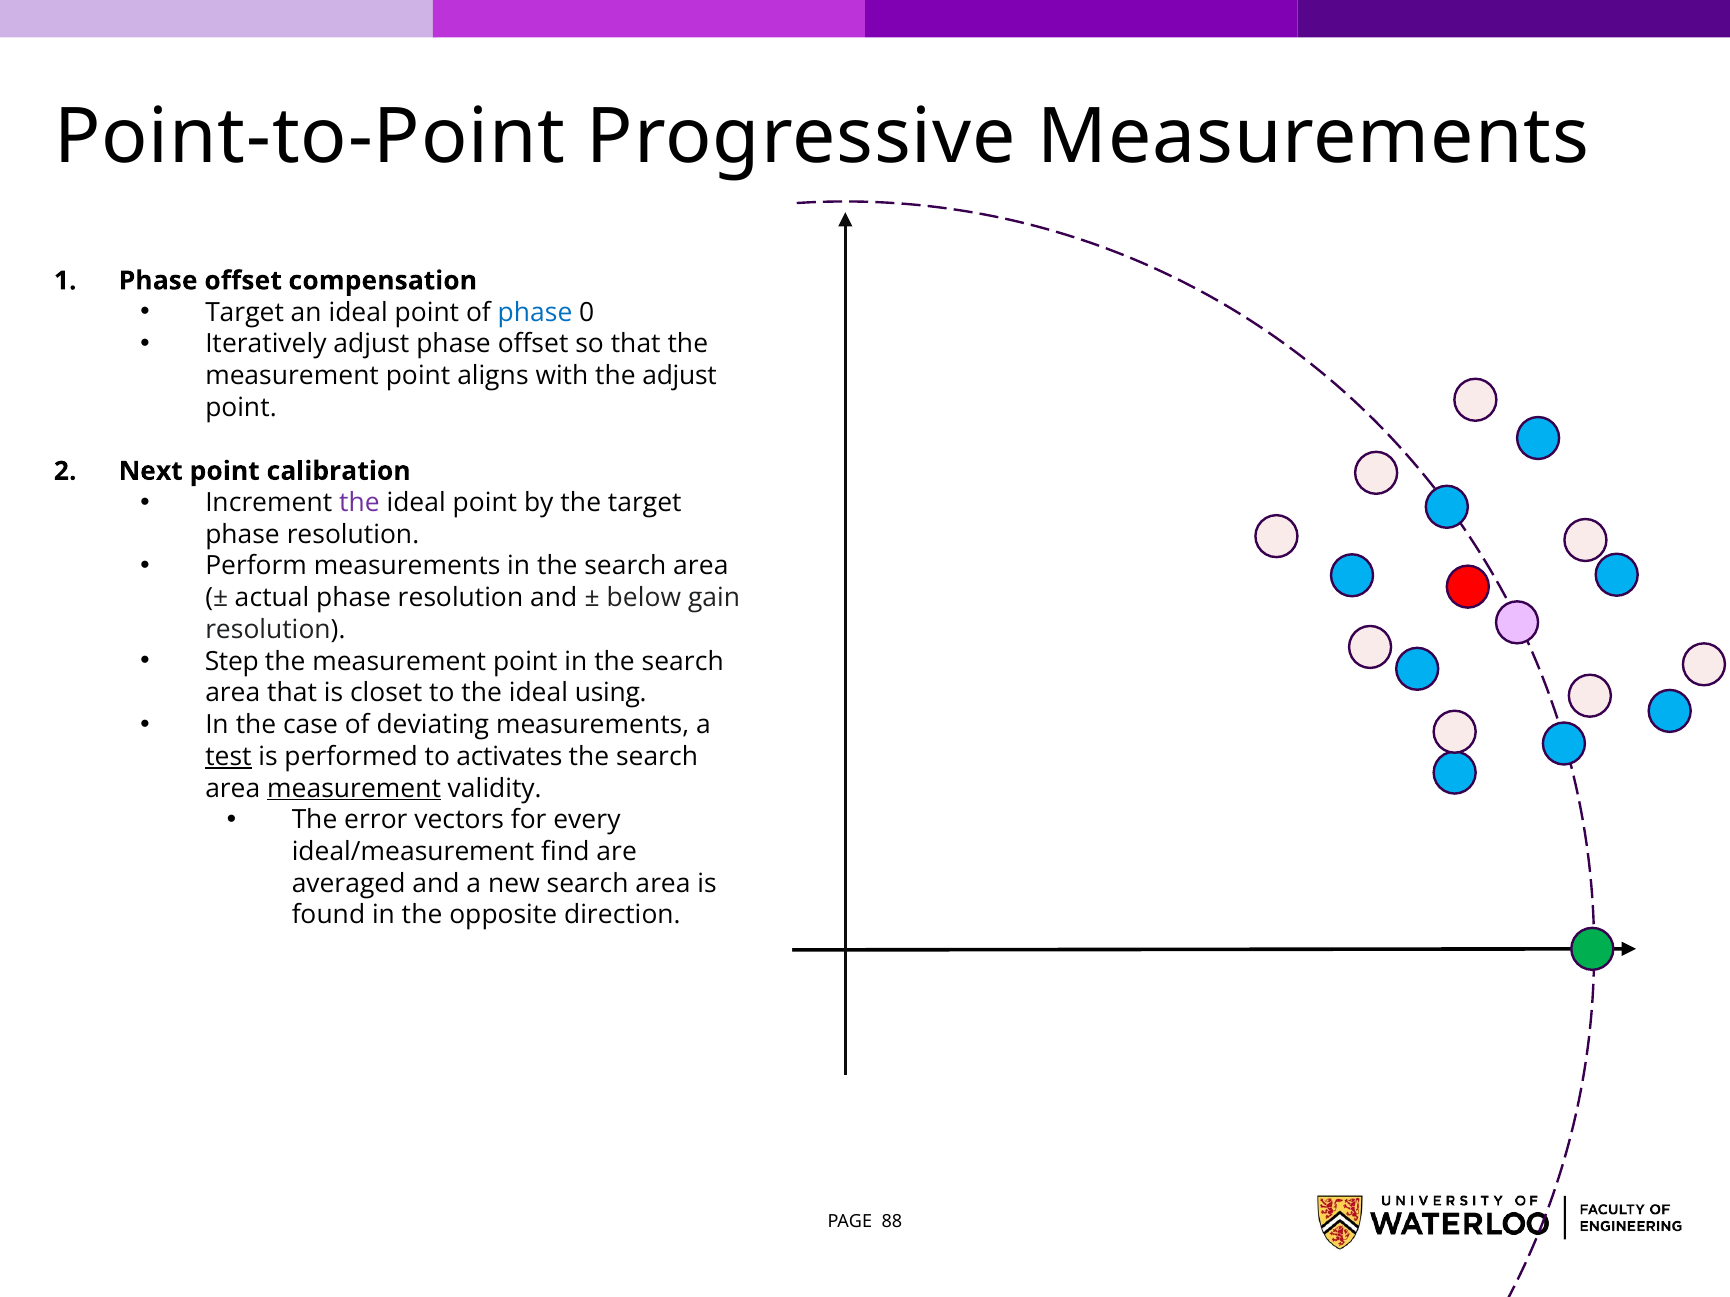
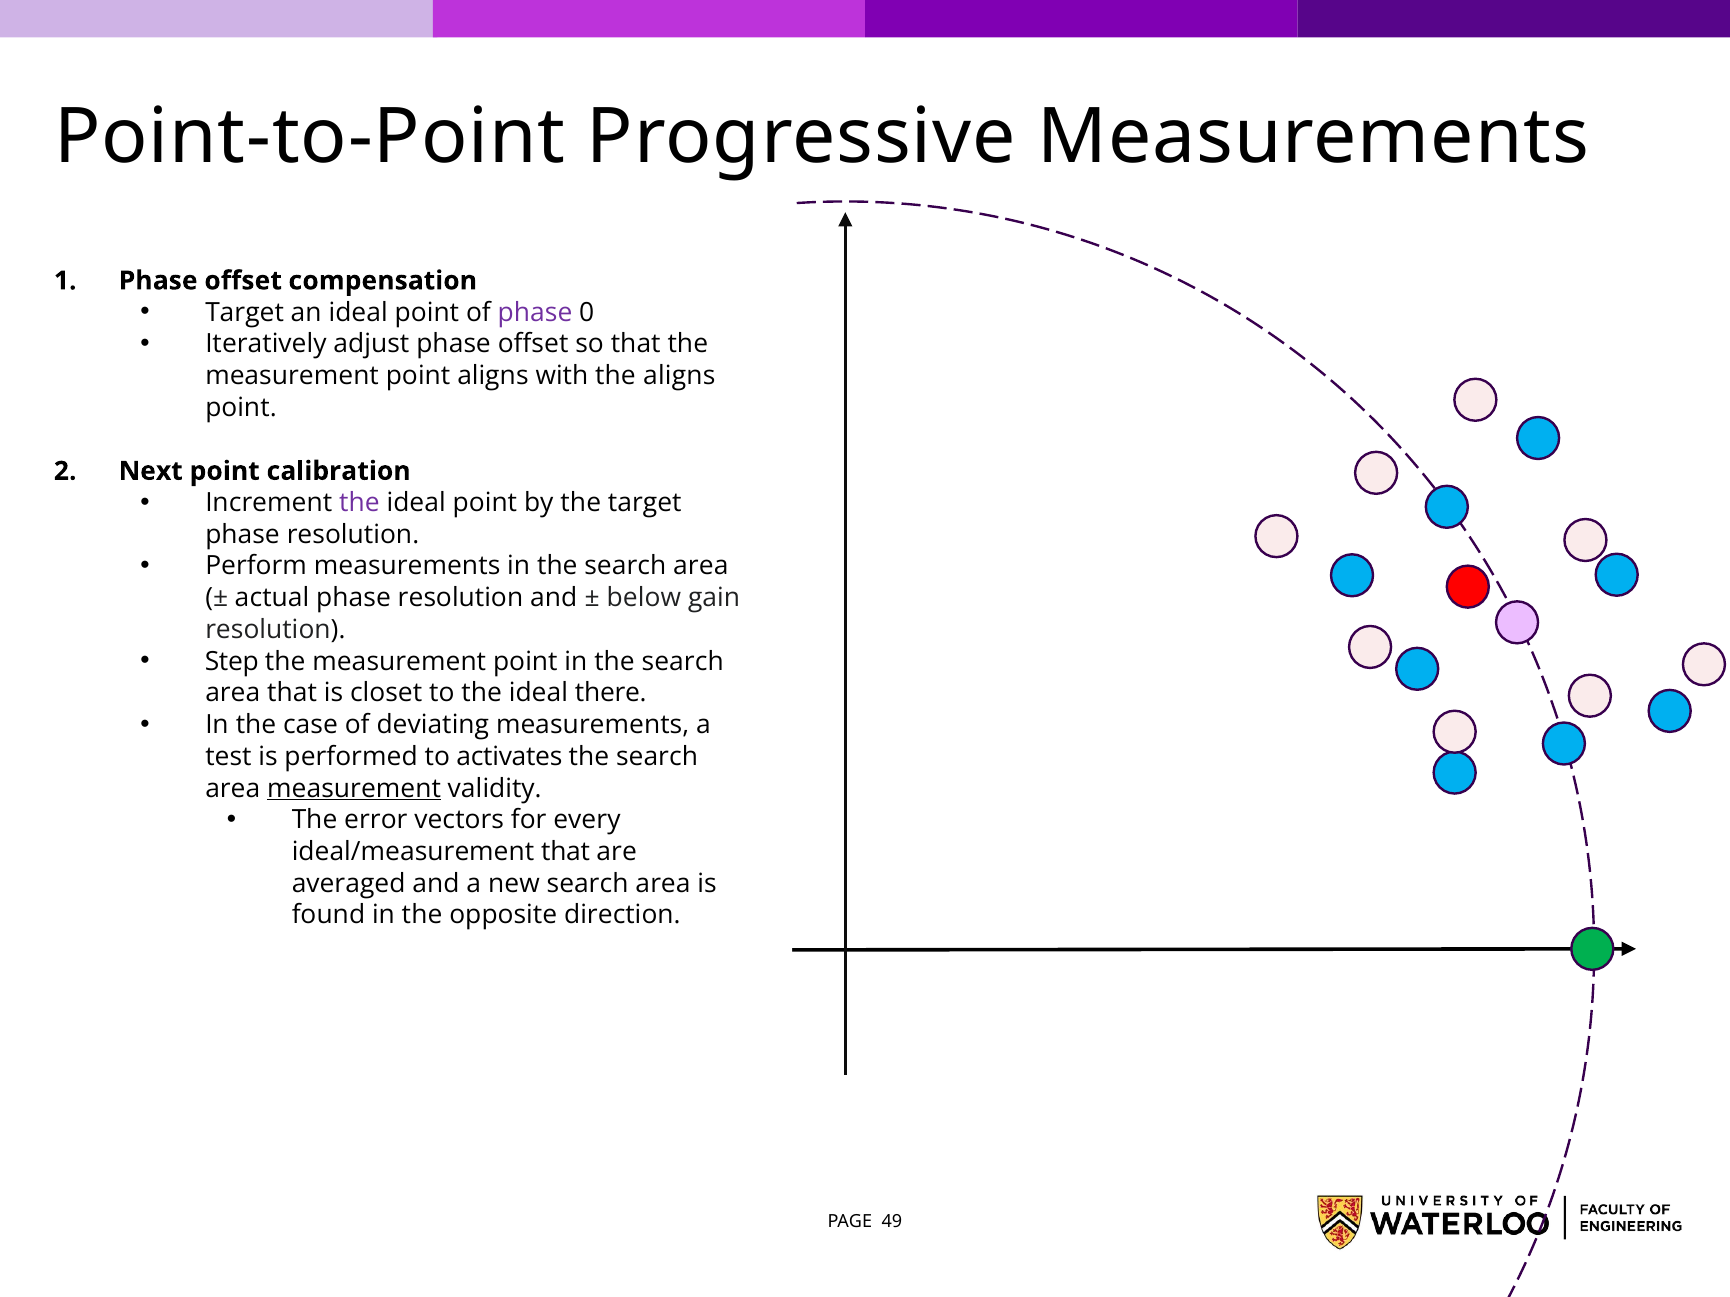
phase colour: blue -> purple (535, 313)
the adjust: adjust -> aligns (679, 376)
using: using -> there (611, 693)
test underline: present -> none (228, 757)
ideal/measurement find: find -> that (566, 852)
88: 88 -> 49 (892, 1222)
